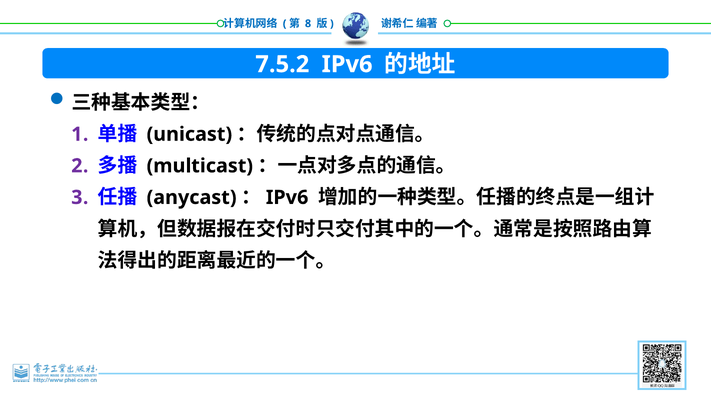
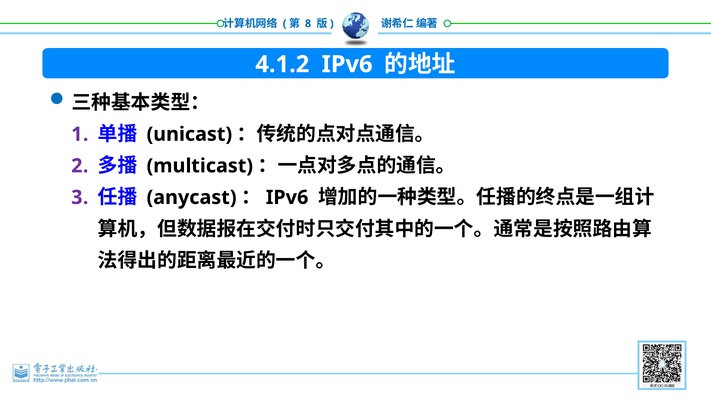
7.5.2: 7.5.2 -> 4.1.2 (282, 64)
